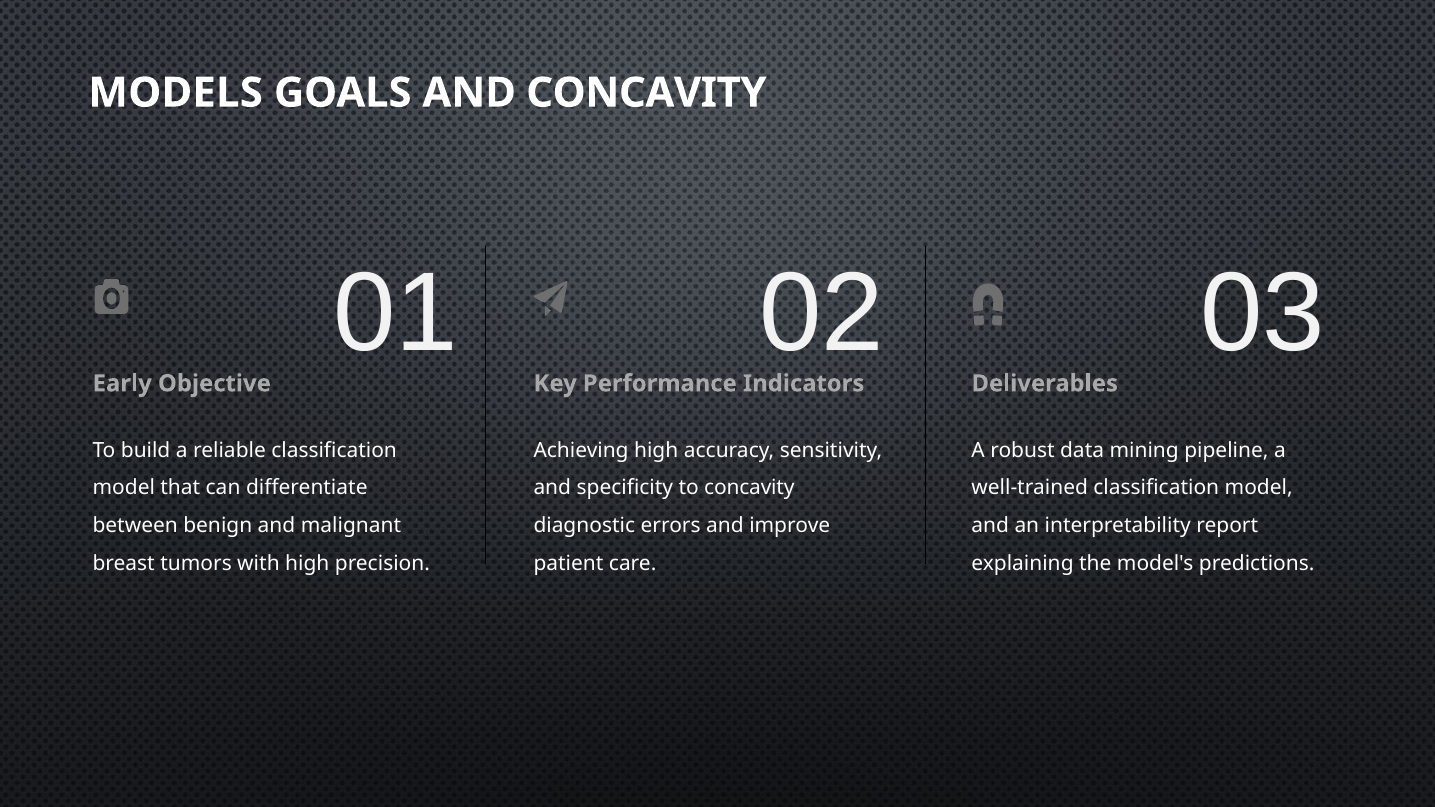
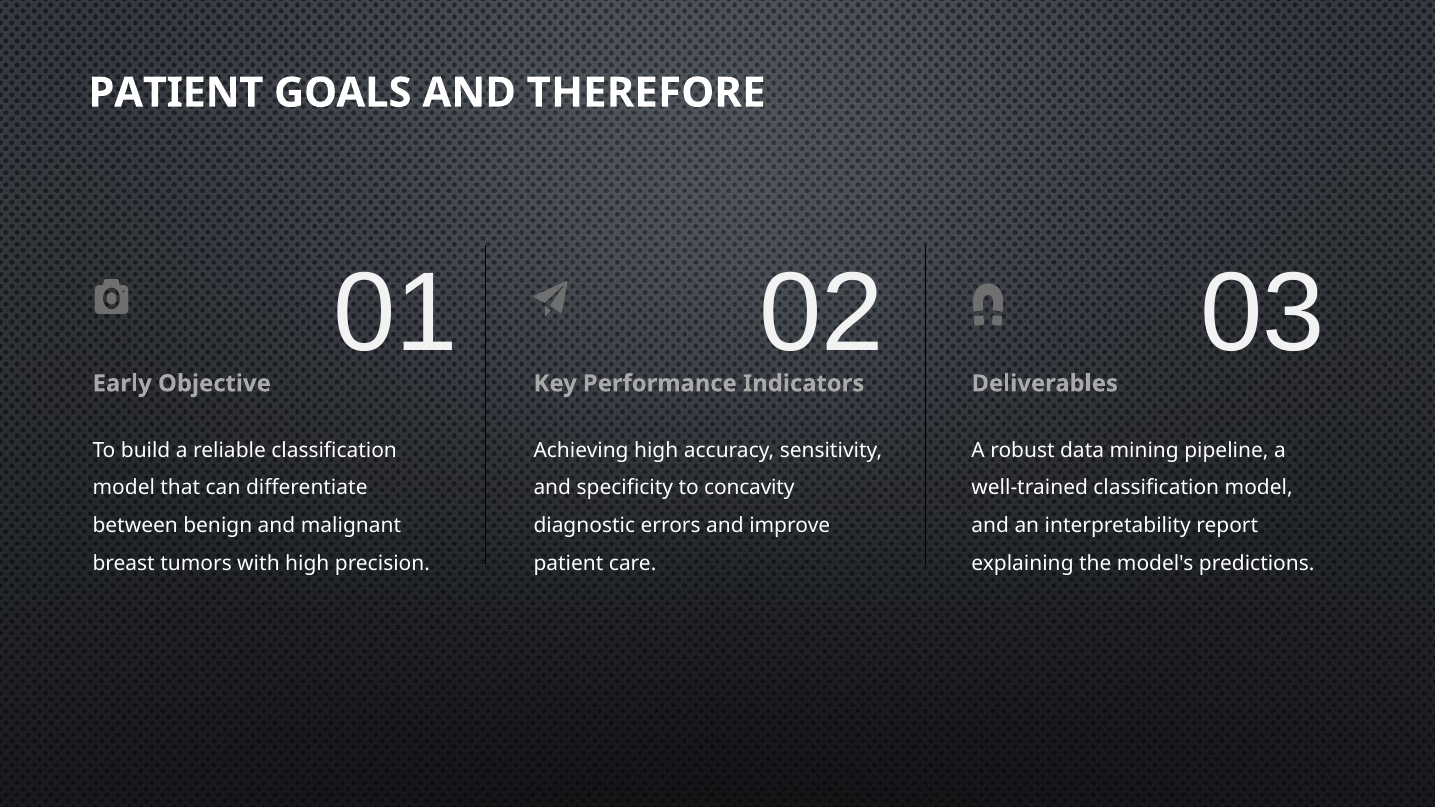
MODELS: MODELS -> PATIENT (176, 93)
AND CONCAVITY: CONCAVITY -> THEREFORE (646, 93)
